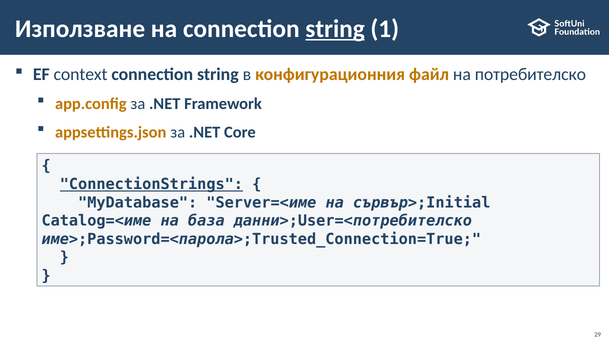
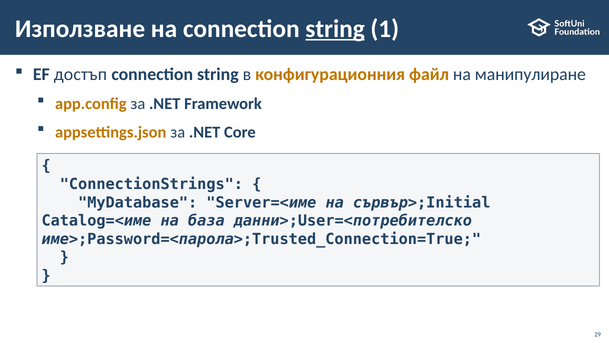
context: context -> достъп (80, 74)
потребителско: потребителско -> манипулиране (530, 74)
ConnectionStrings underline: present -> none (151, 184)
